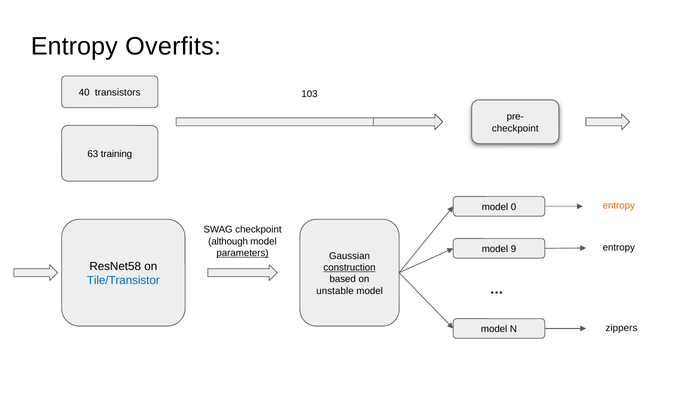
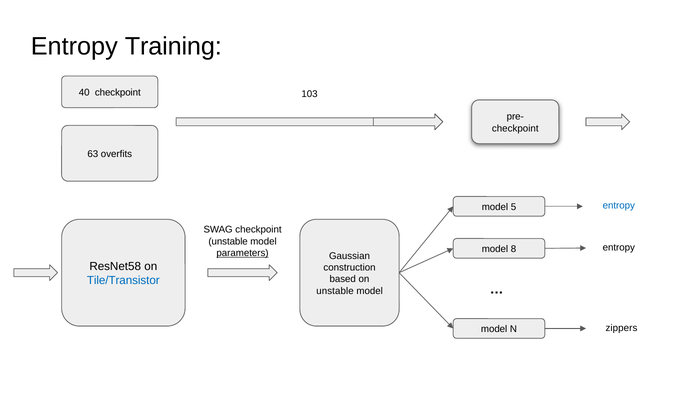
Overfits: Overfits -> Training (173, 46)
40 transistors: transistors -> checkpoint (118, 93)
training: training -> overfits (116, 154)
entropy colour: orange -> blue (619, 206)
0: 0 -> 5 (514, 207)
although: although -> unstable (228, 241)
9: 9 -> 8 (514, 249)
construction underline: present -> none (350, 268)
